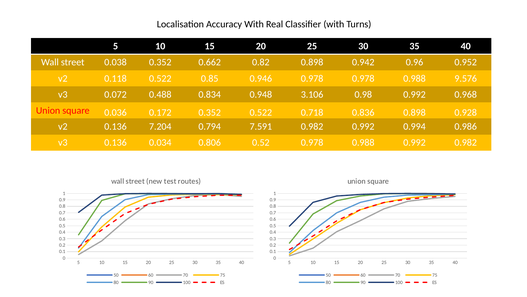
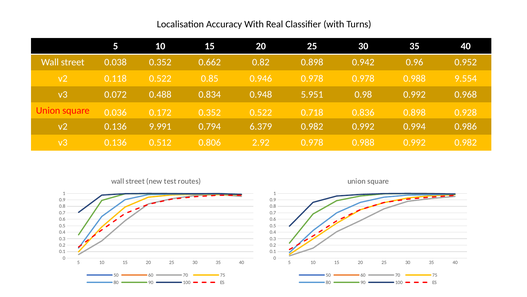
9.576: 9.576 -> 9.554 (466, 78)
3.106: 3.106 -> 5.951 (312, 94)
7.204: 7.204 -> 9.991 (160, 126)
7.591: 7.591 -> 6.379 (261, 126)
0.034: 0.034 -> 0.512 (160, 142)
0.52: 0.52 -> 2.92 (261, 142)
